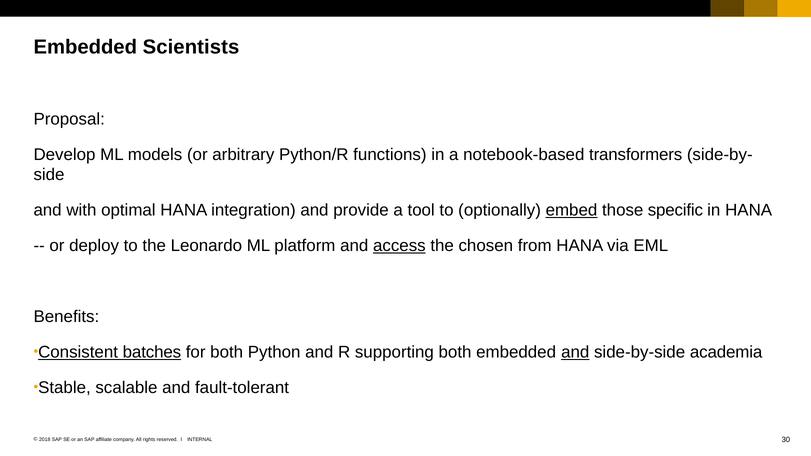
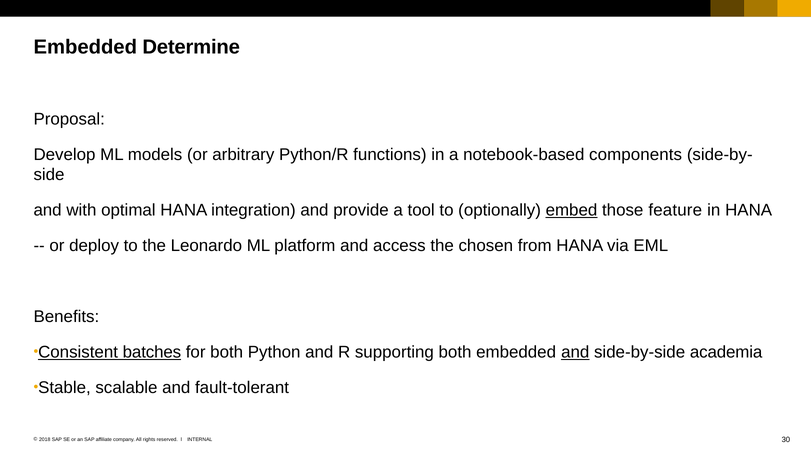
Scientists: Scientists -> Determine (191, 47)
transformers: transformers -> components (636, 155)
specific: specific -> feature (675, 210)
access underline: present -> none (399, 246)
